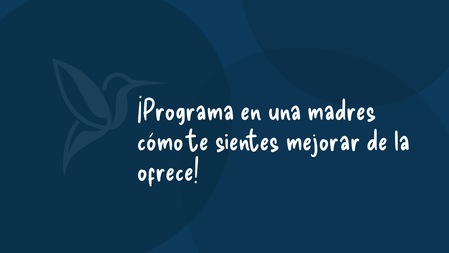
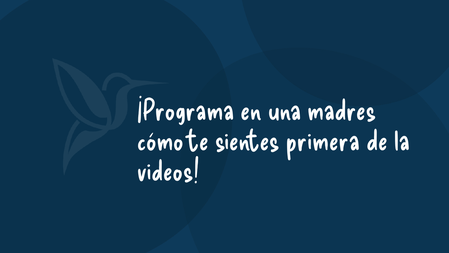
mejorar: mejorar -> primera (323, 141)
ofrece: ofrece -> videos (168, 171)
